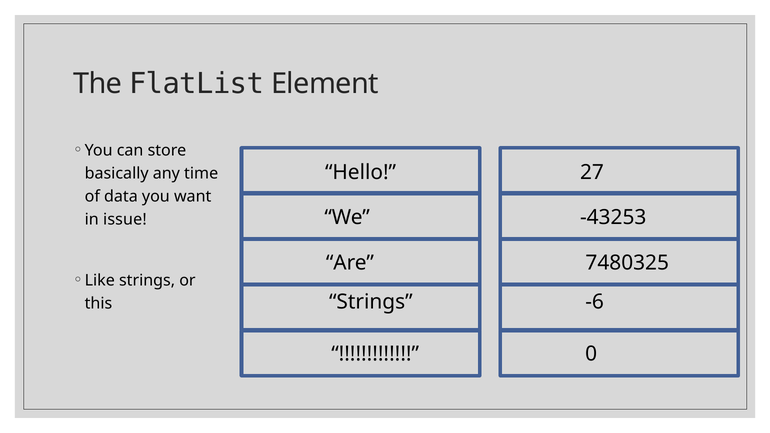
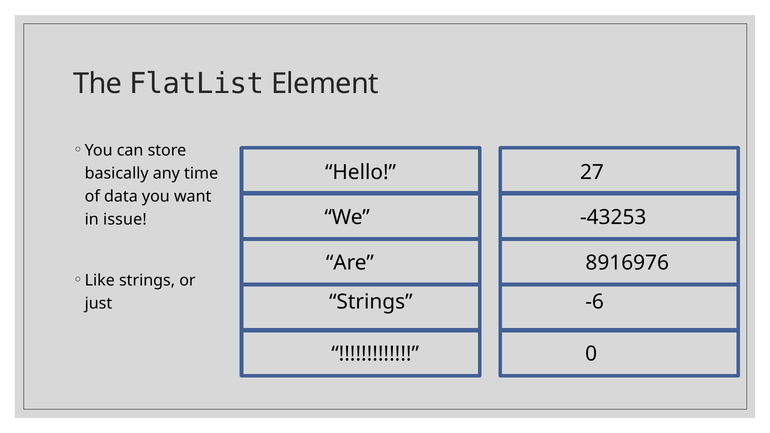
7480325: 7480325 -> 8916976 (627, 263)
this: this -> just (98, 304)
